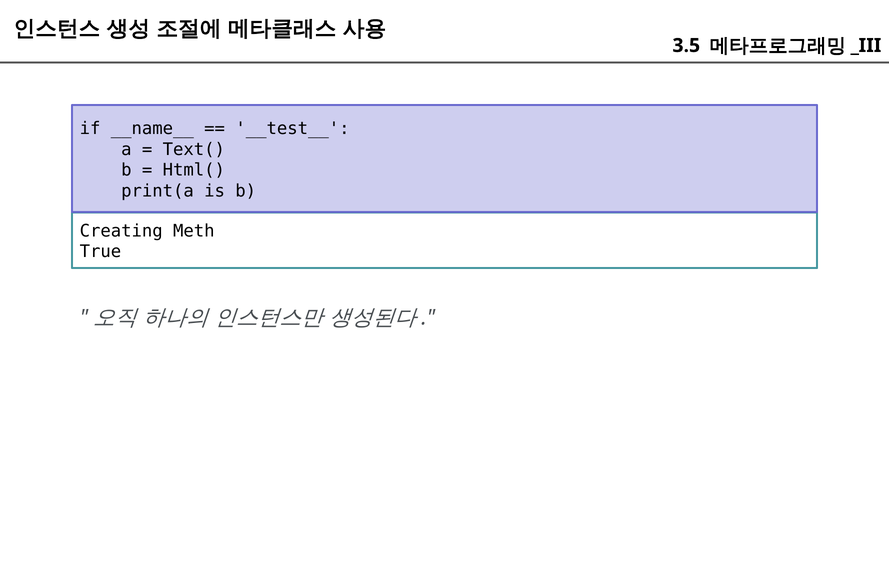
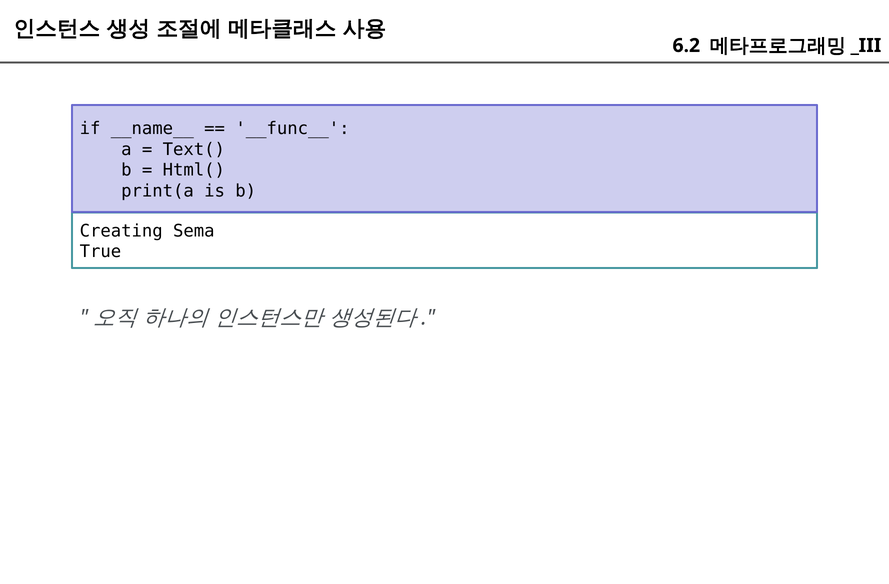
3.5: 3.5 -> 6.2 (686, 46)
__test__: __test__ -> __func__ (293, 129)
Meth: Meth -> Sema (194, 231)
